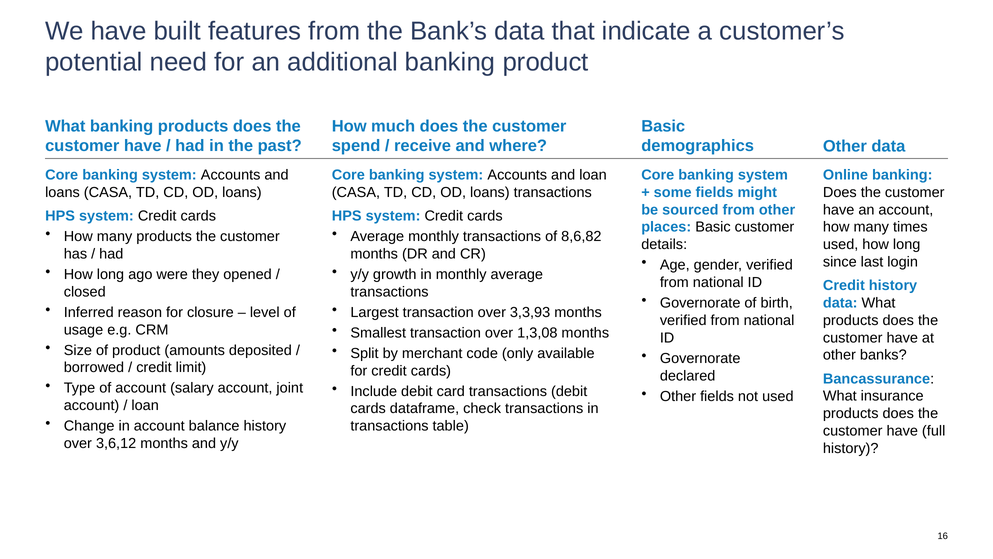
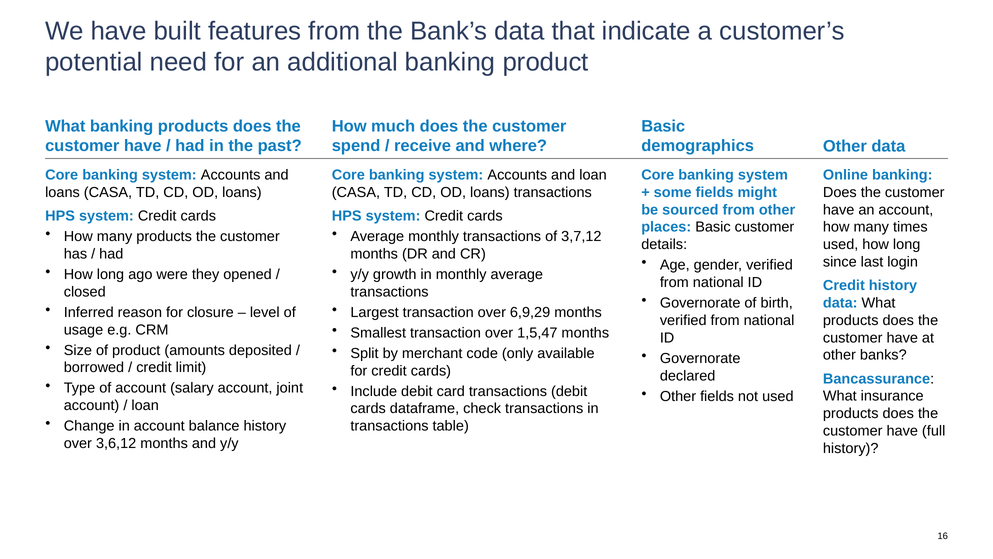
8,6,82: 8,6,82 -> 3,7,12 (581, 236)
3,3,93: 3,3,93 -> 6,9,29 (530, 312)
1,3,08: 1,3,08 -> 1,5,47 (537, 333)
